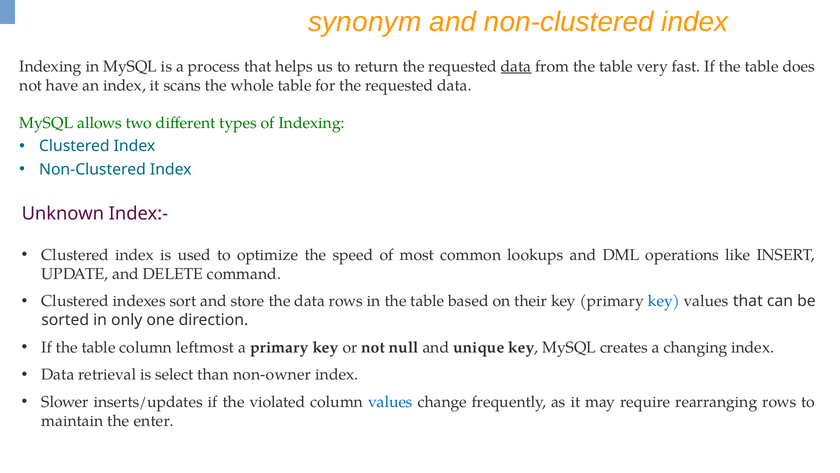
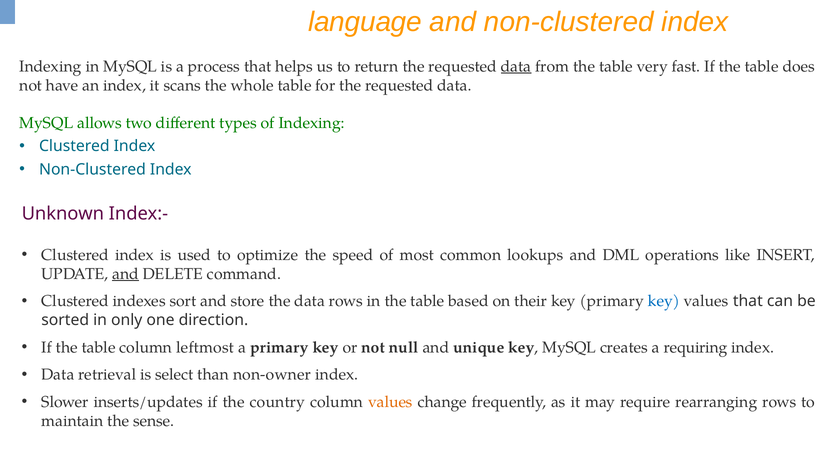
synonym: synonym -> language (365, 22)
and underline: none -> present (126, 274)
changing: changing -> requiring (696, 347)
violated: violated -> country (277, 402)
values colour: blue -> orange (390, 402)
enter: enter -> sense (154, 421)
